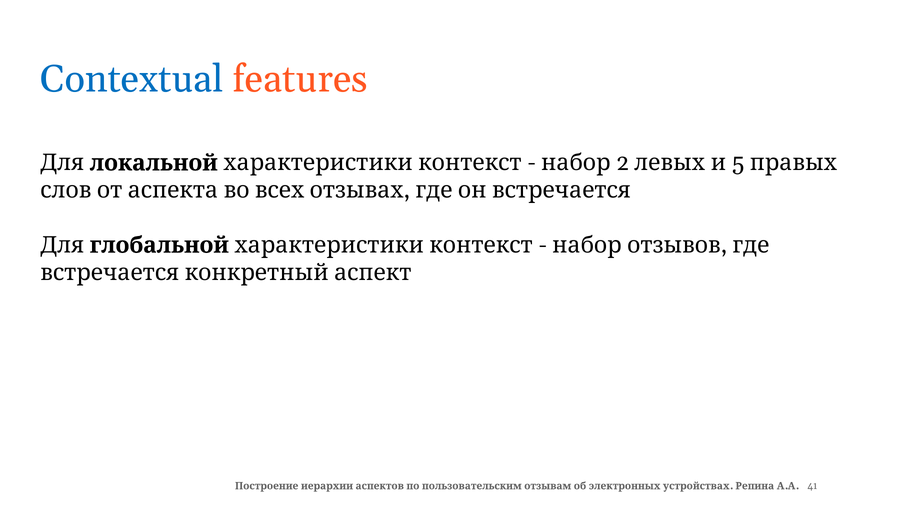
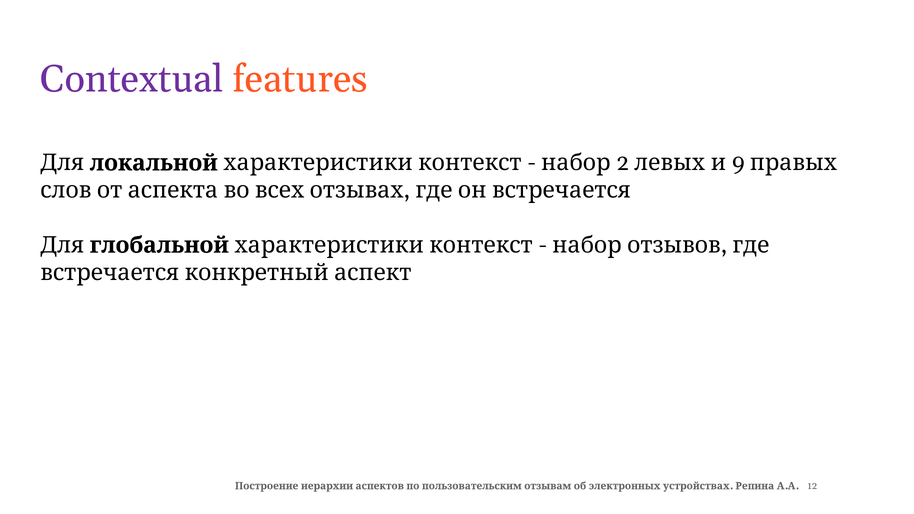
Contextual colour: blue -> purple (132, 79)
5: 5 -> 9 (738, 163)
41: 41 -> 12 (812, 486)
